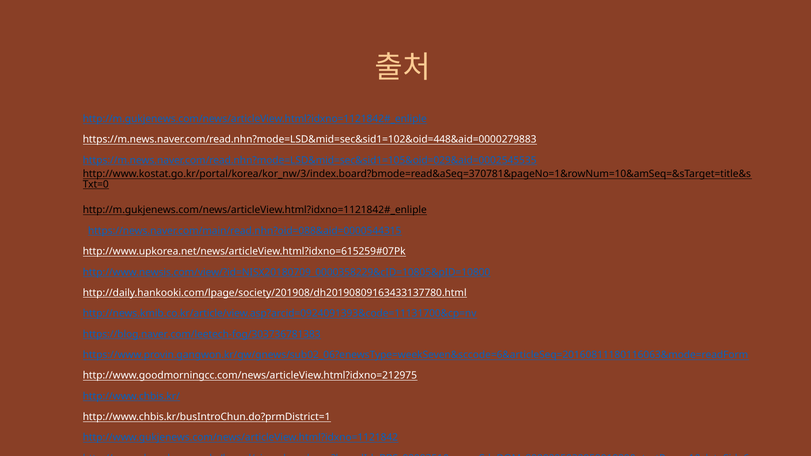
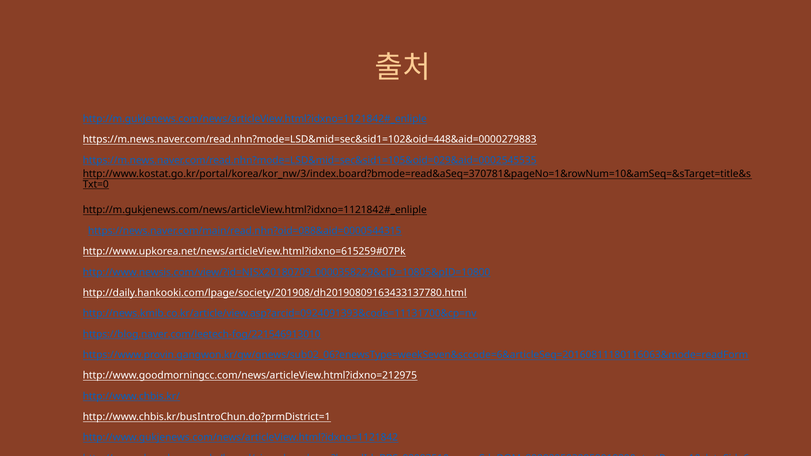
https://blog.naver.com/leetech-fog/303736781383: https://blog.naver.com/leetech-fog/303736781383 -> https://blog.naver.com/leetech-fog/221546913010 (202, 334)
